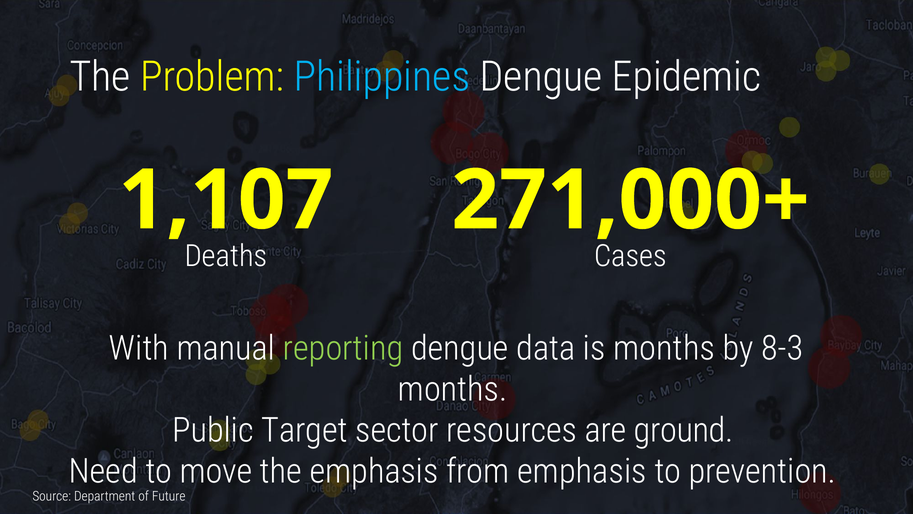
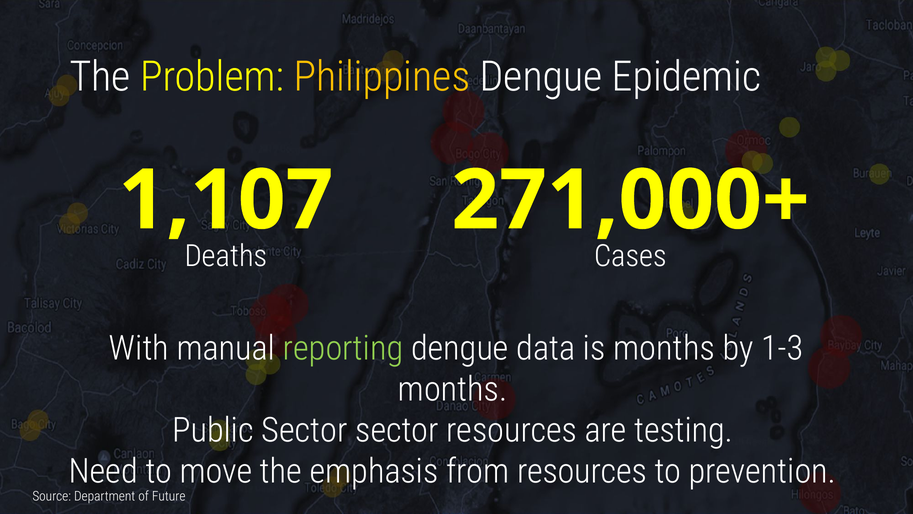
Philippines colour: light blue -> yellow (382, 77)
8-3: 8-3 -> 1-3 (782, 348)
Public Target: Target -> Sector (304, 430)
ground: ground -> testing (684, 430)
from emphasis: emphasis -> resources (582, 471)
